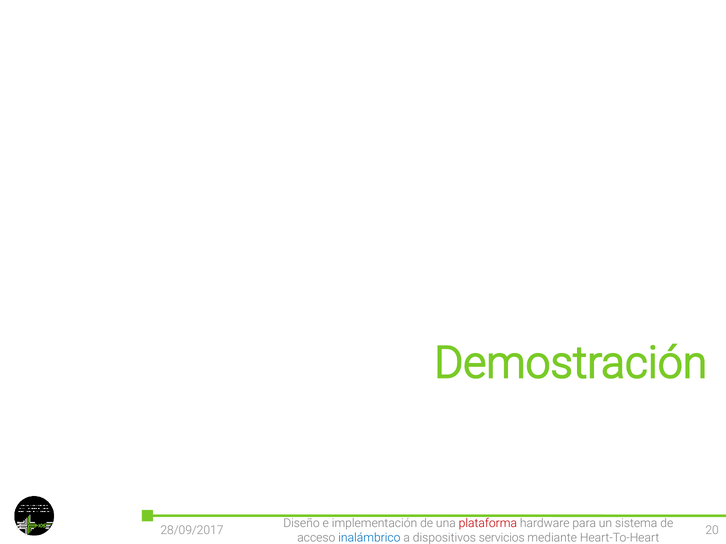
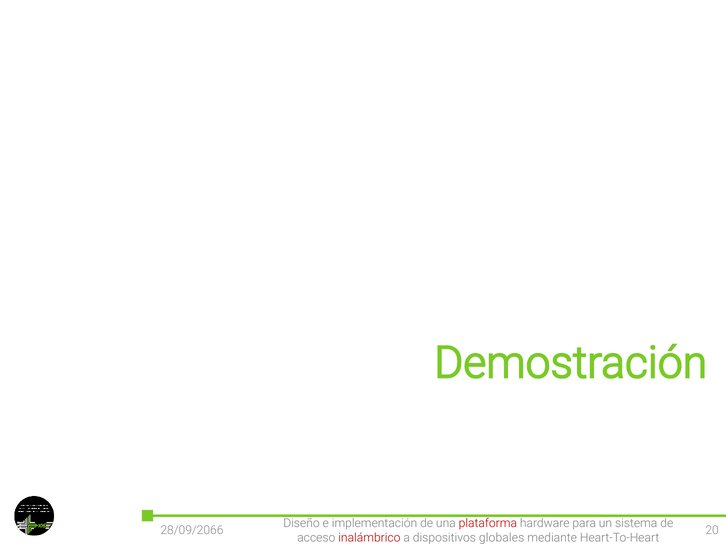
28/09/2017: 28/09/2017 -> 28/09/2066 (192, 531)
inalámbrico colour: blue -> red (369, 538)
servicios: servicios -> globales (502, 538)
